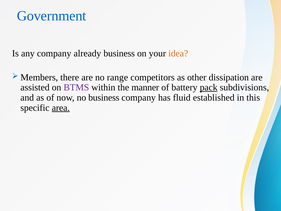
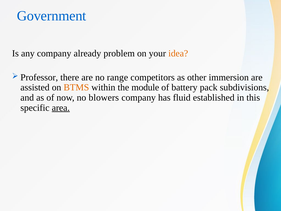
already business: business -> problem (119, 53)
Members: Members -> Professor (39, 77)
dissipation: dissipation -> immersion (229, 77)
BTMS colour: purple -> orange (76, 87)
manner: manner -> module (145, 87)
pack underline: present -> none (209, 87)
no business: business -> blowers (104, 98)
